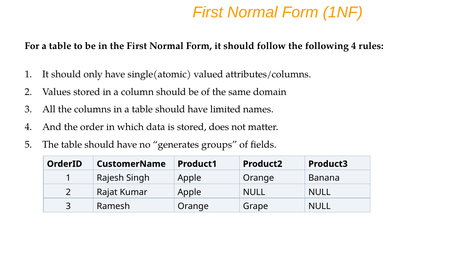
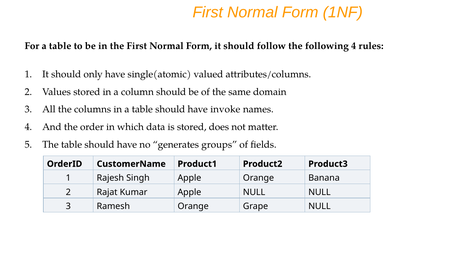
limited: limited -> invoke (225, 109)
